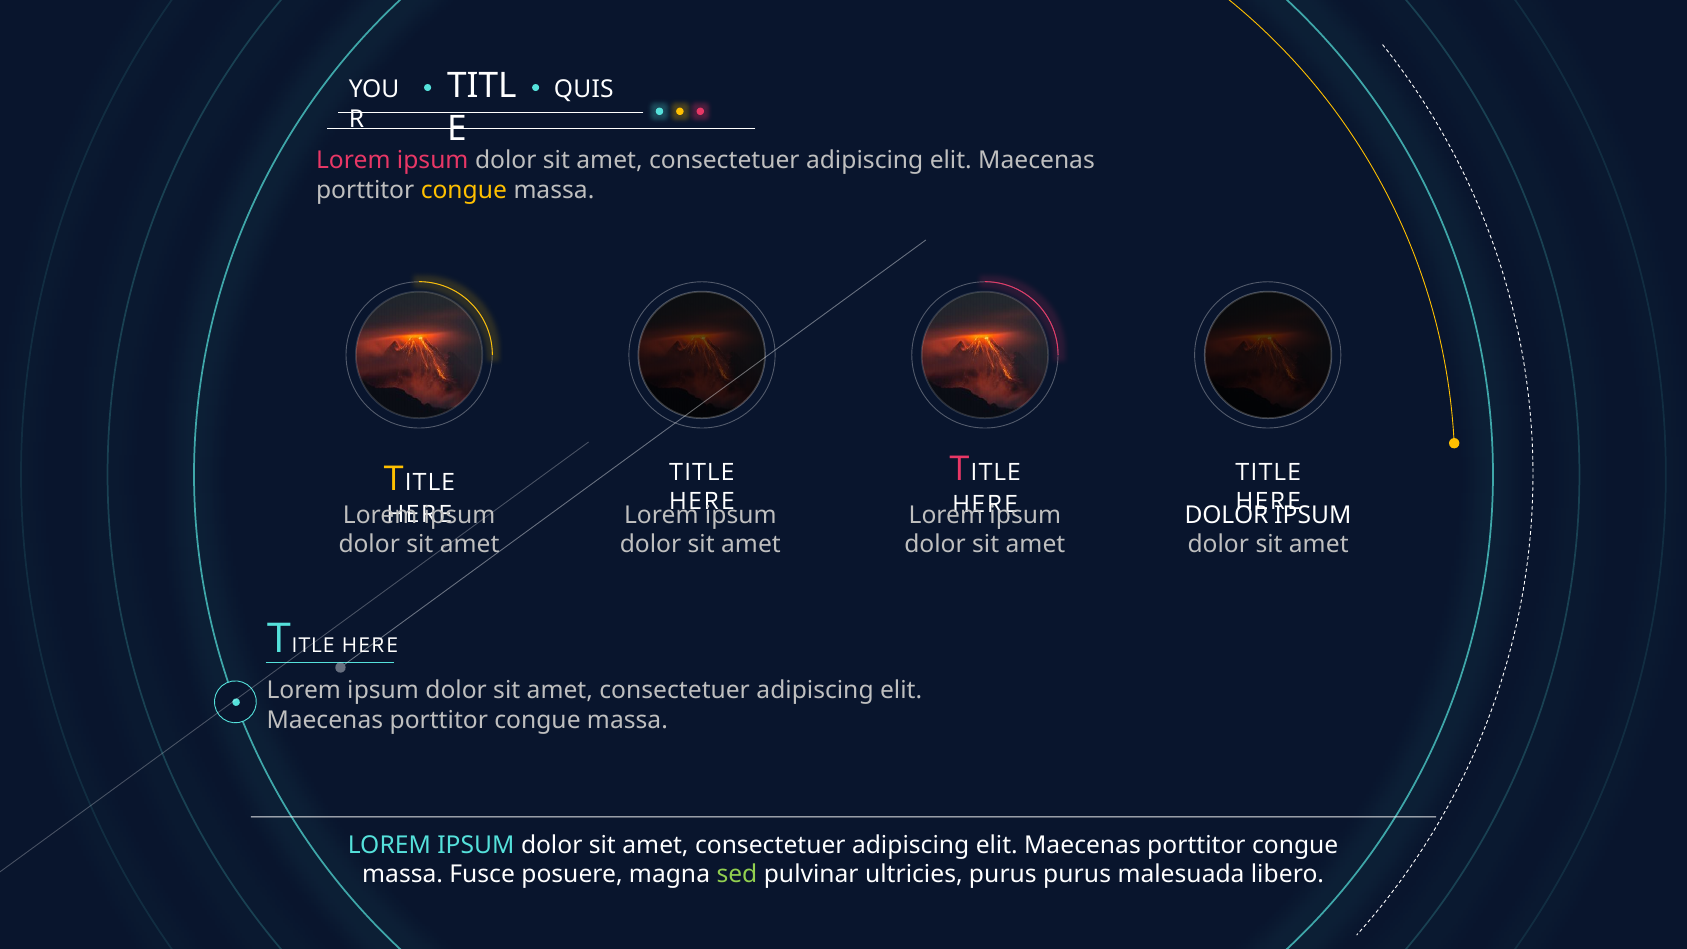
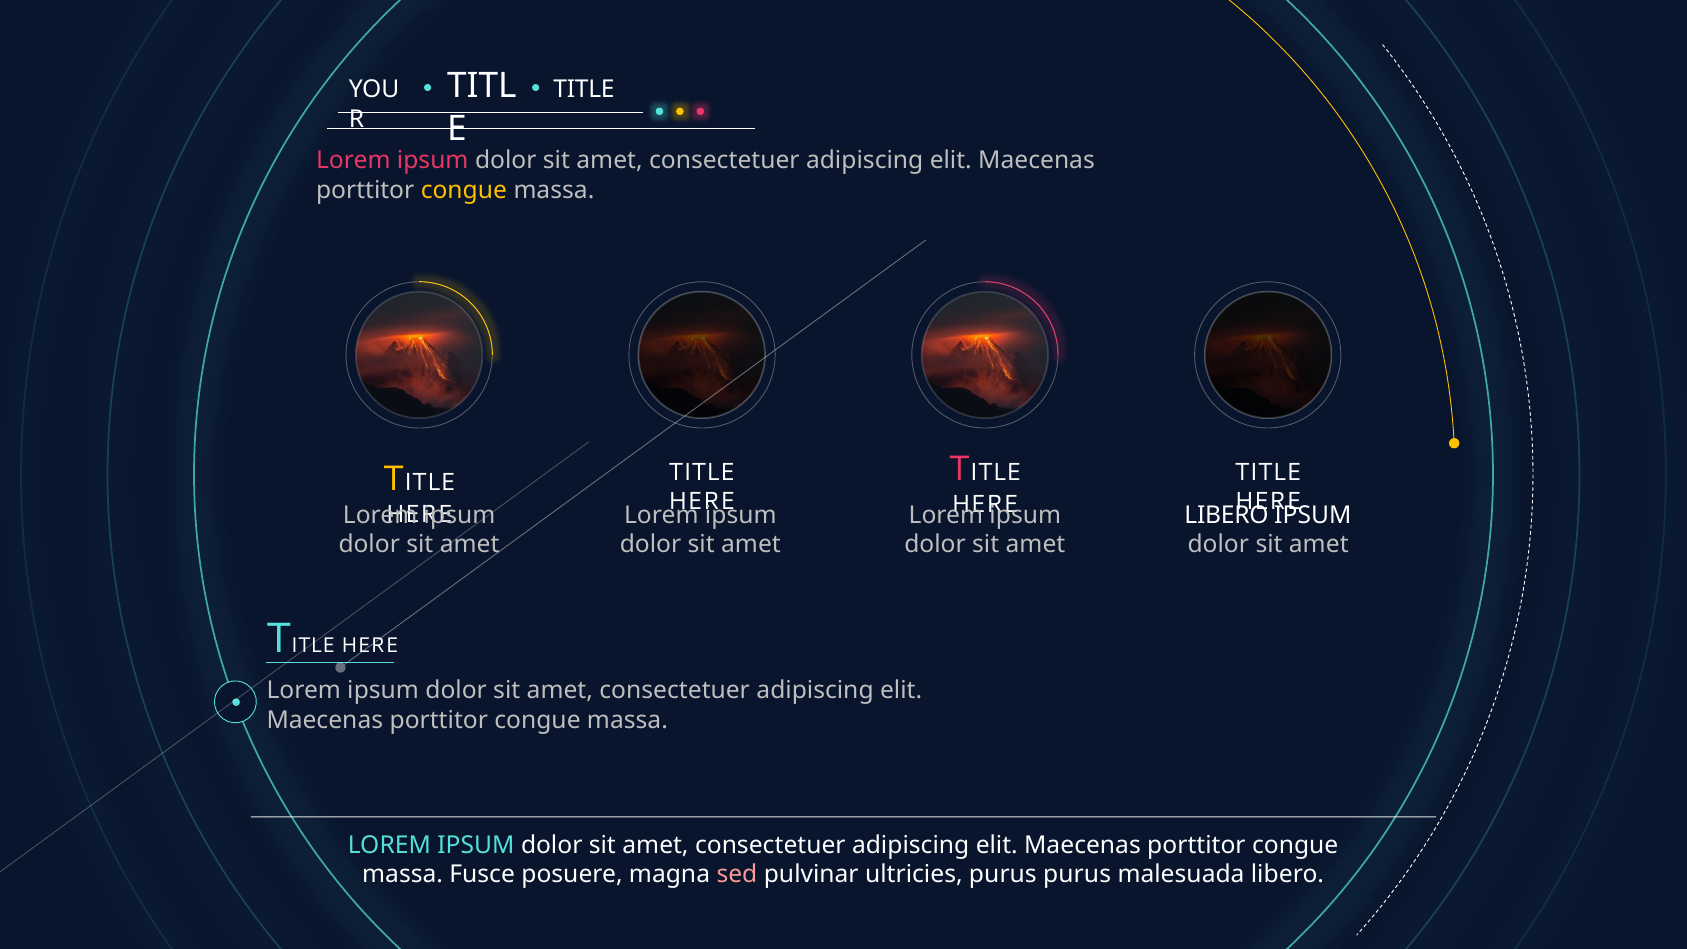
QUIS: QUIS -> TITLE (584, 90)
DOLOR: DOLOR -> LIBERO (1227, 515)
sed colour: light green -> pink (737, 875)
